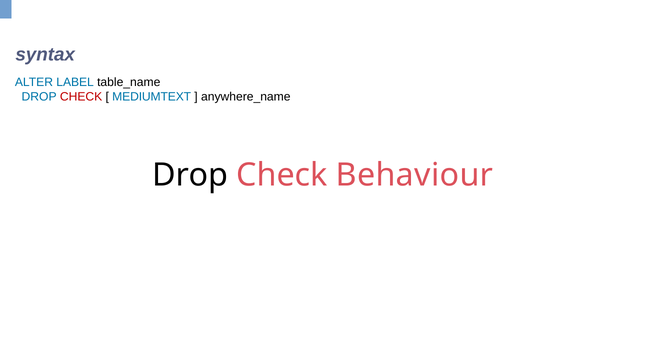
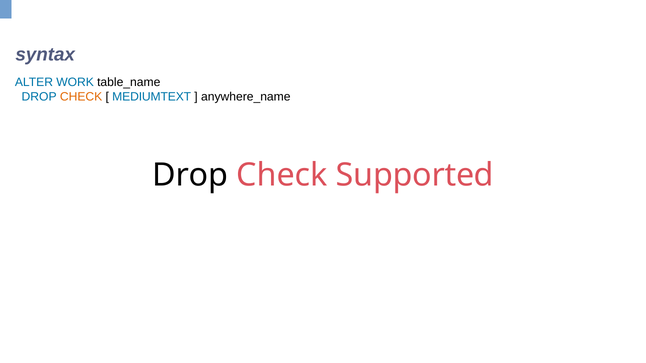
LABEL: LABEL -> WORK (75, 82)
CHECK colour: red -> orange (81, 97)
Behaviour: Behaviour -> Supported (415, 175)
